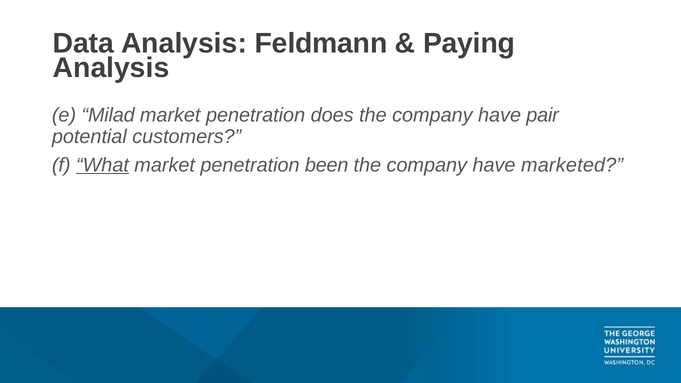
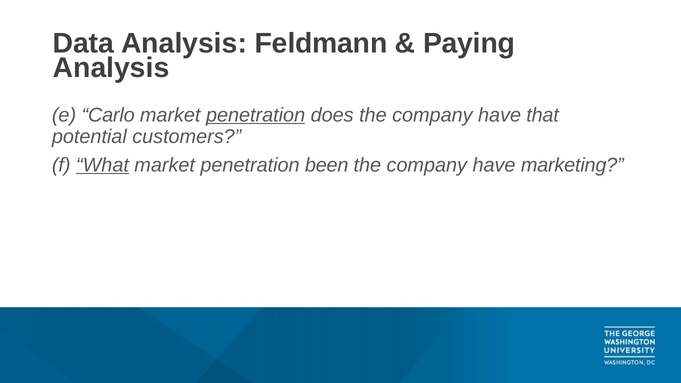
Milad: Milad -> Carlo (108, 115)
penetration underline: none -> present (256, 115)
pair: pair -> that (543, 115)
marketed: marketed -> marketing (572, 165)
